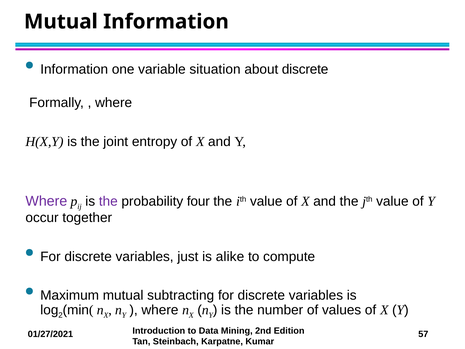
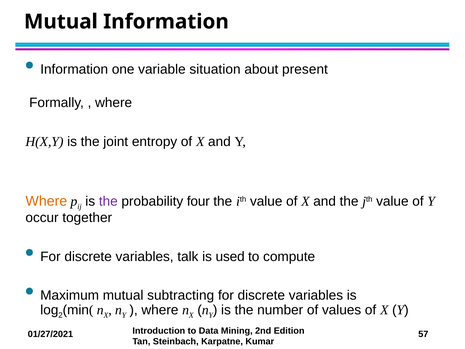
about discrete: discrete -> present (305, 69)
Where colour: purple -> orange (46, 201)
just: just -> talk (188, 256)
alike: alike -> used (230, 256)
